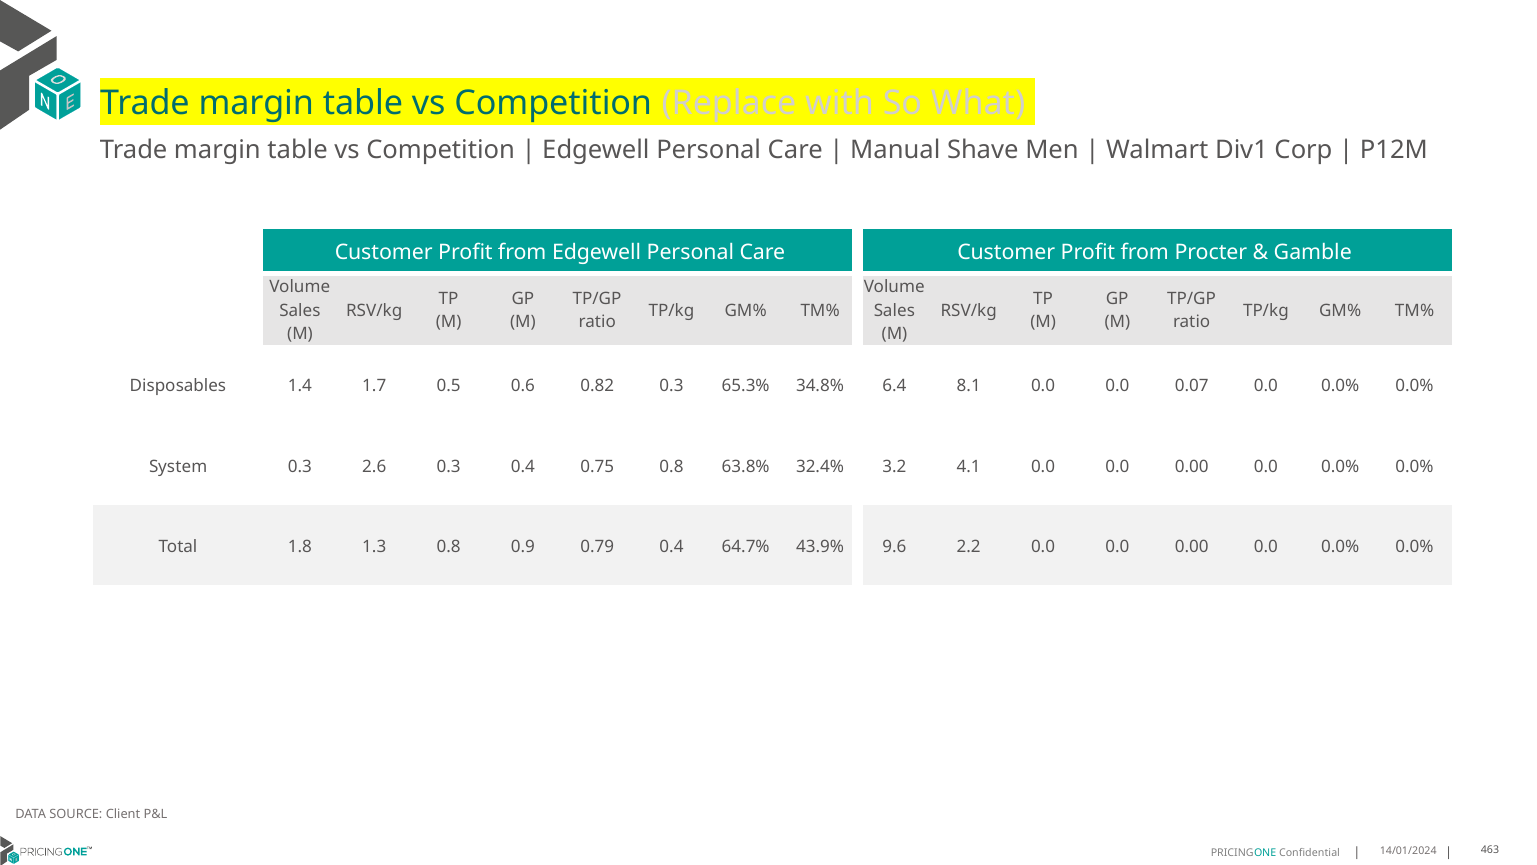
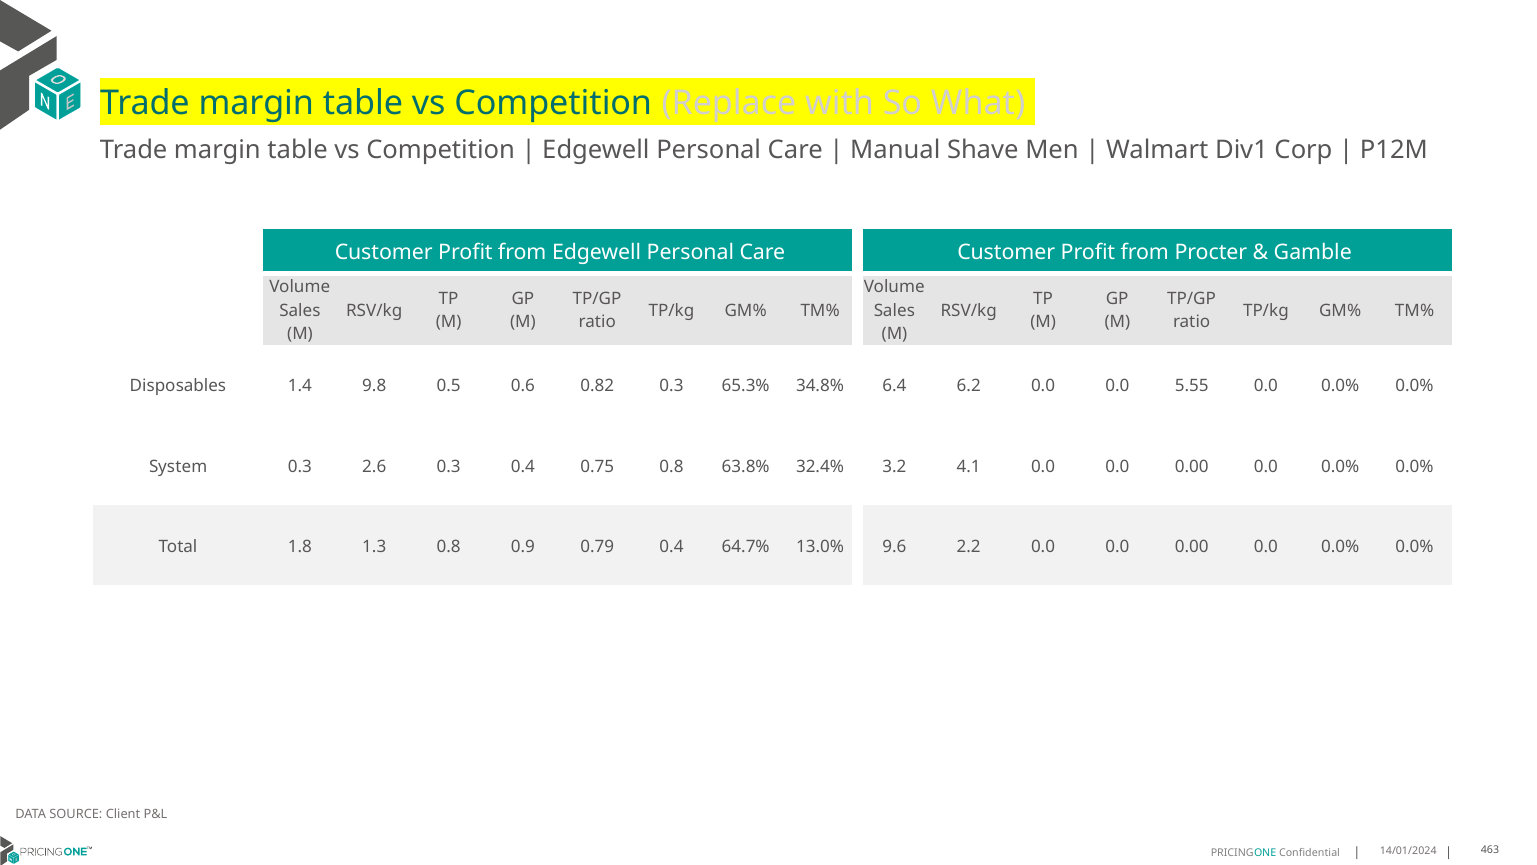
1.7: 1.7 -> 9.8 (374, 386)
8.1: 8.1 -> 6.2 (969, 386)
0.07: 0.07 -> 5.55 (1192, 386)
43.9%: 43.9% -> 13.0% (820, 546)
